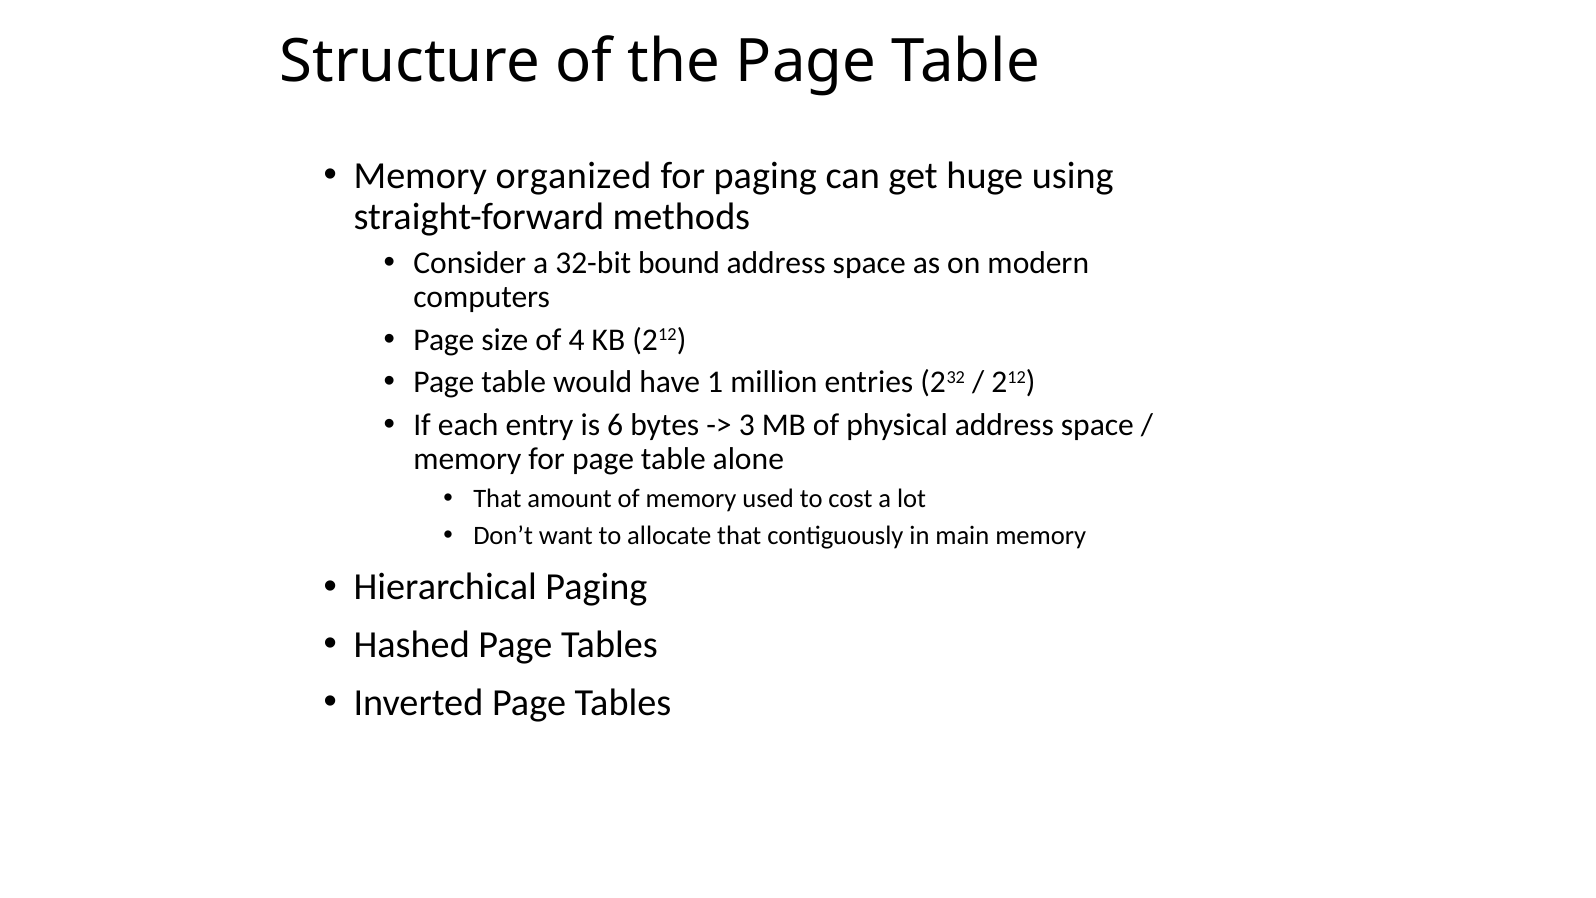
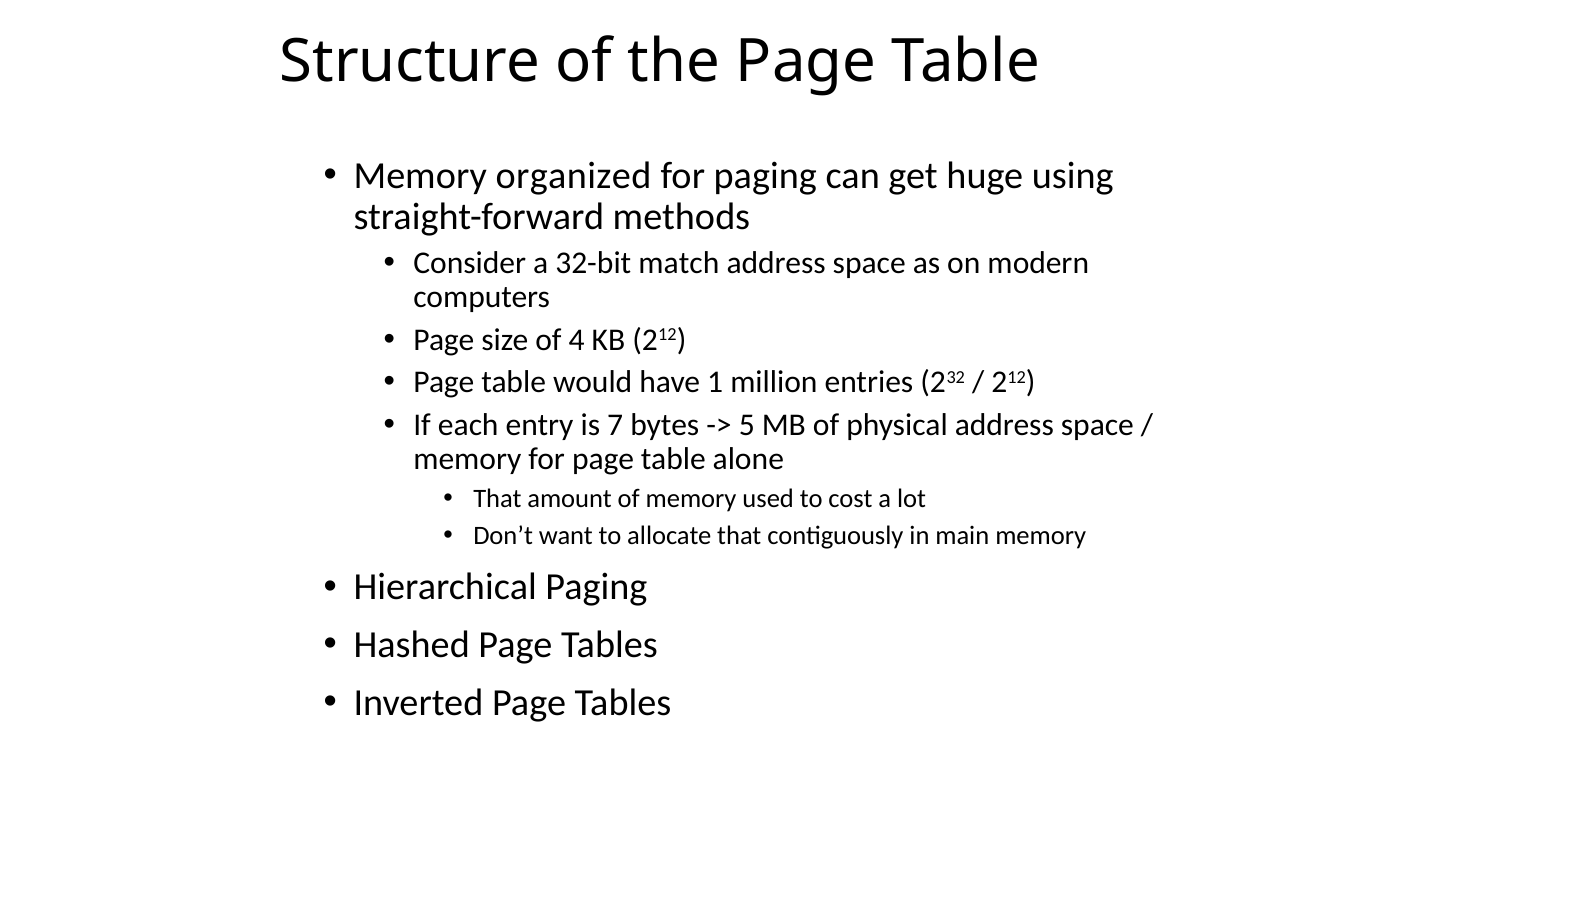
bound: bound -> match (679, 263)
6: 6 -> 7 (615, 425)
3: 3 -> 5 (747, 425)
